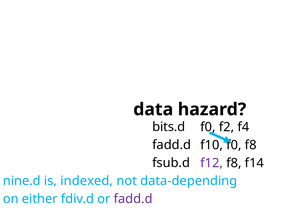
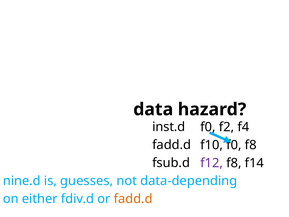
bits.d: bits.d -> inst.d (169, 127)
indexed: indexed -> guesses (87, 181)
fadd.d colour: purple -> orange (133, 199)
